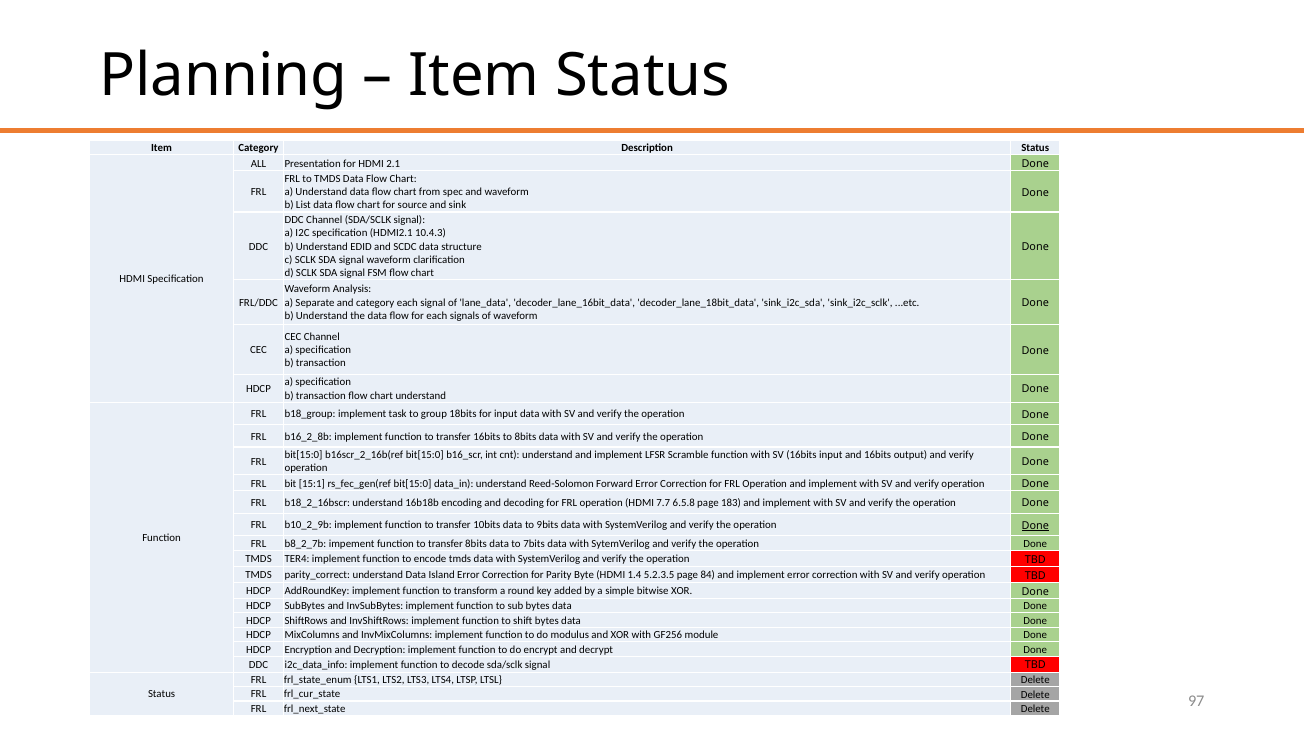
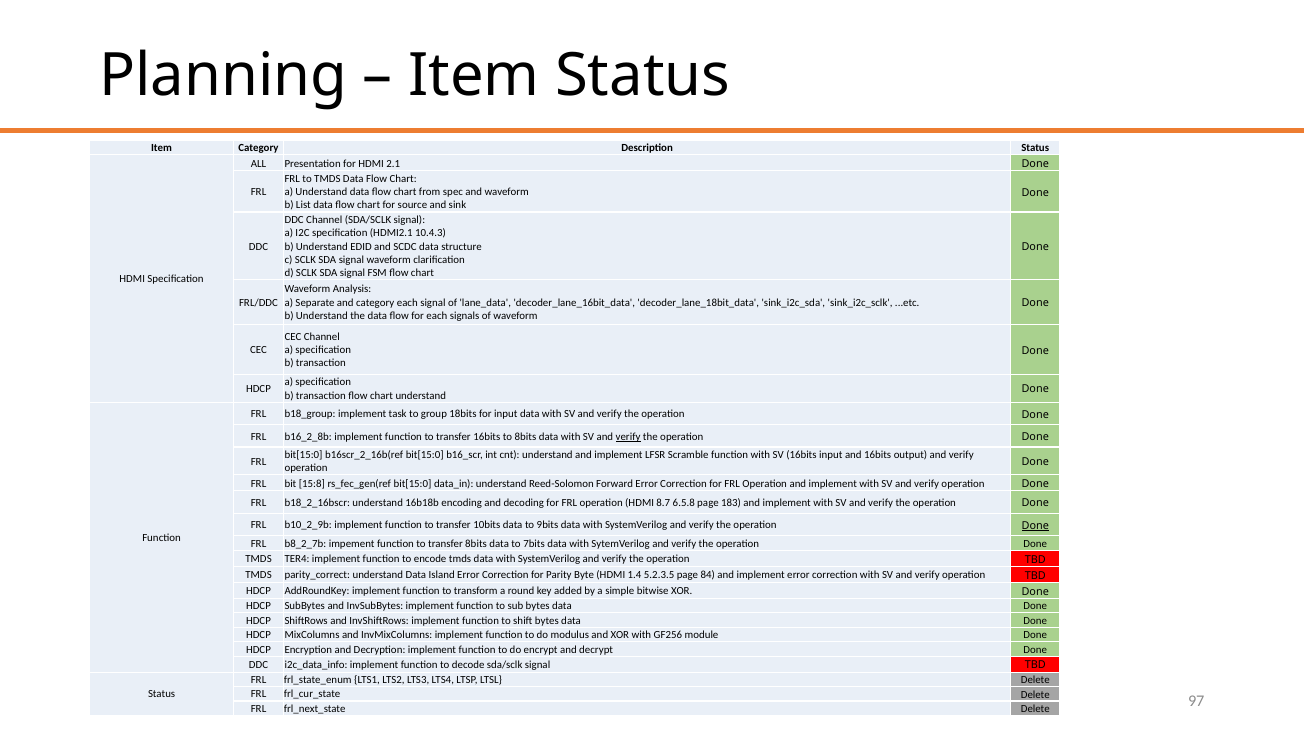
verify underline: none -> present (628, 436)
15:1: 15:1 -> 15:8 (312, 483)
7.7: 7.7 -> 8.7 (663, 502)
